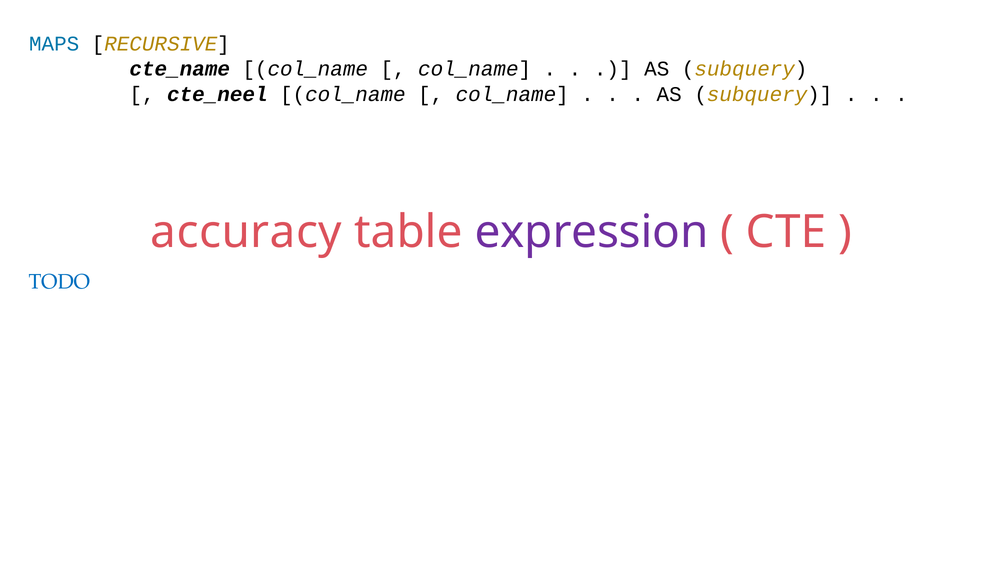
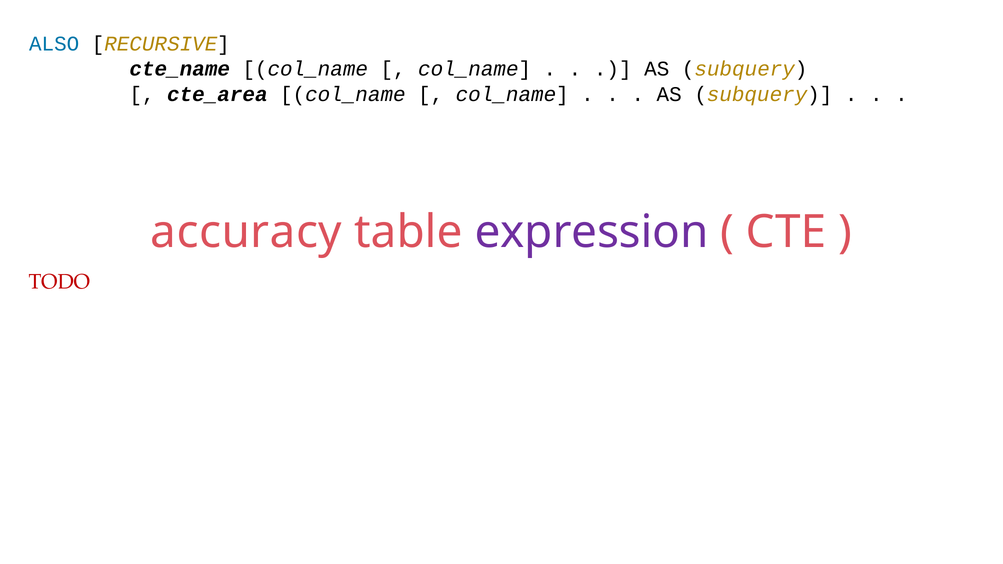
MAPS: MAPS -> ALSO (54, 44)
cte_neel: cte_neel -> cte_area (217, 94)
TODO colour: blue -> red (59, 282)
